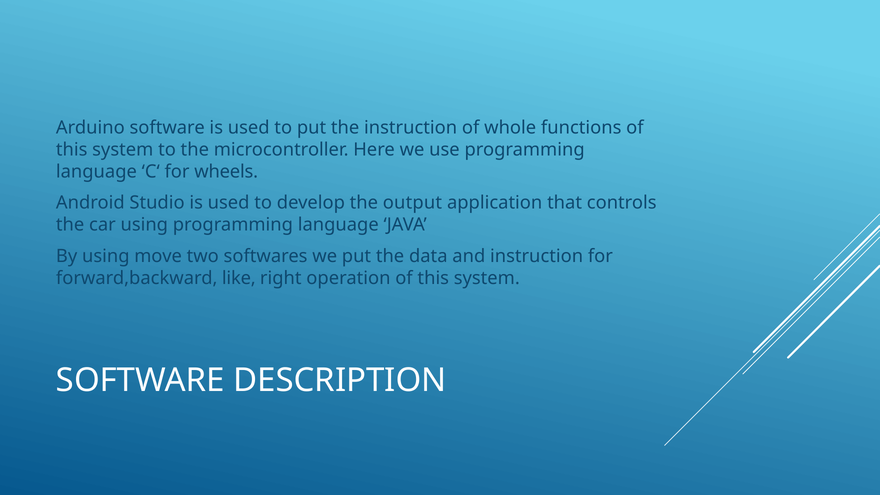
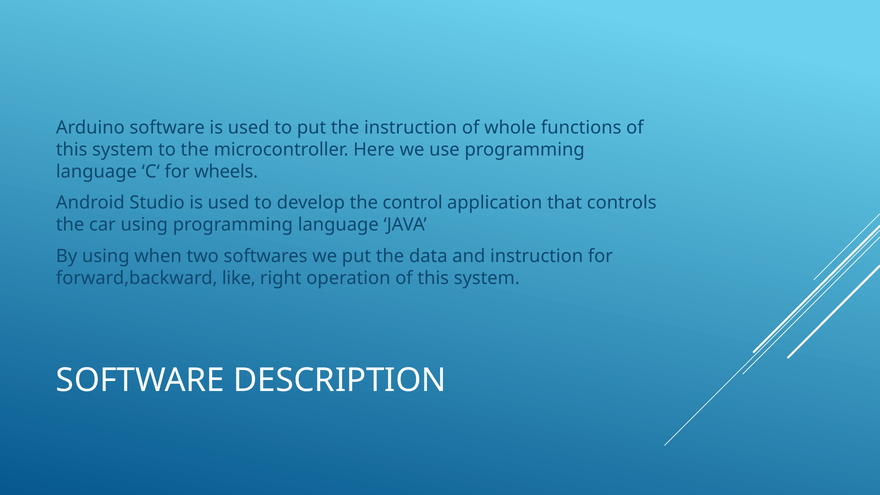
output: output -> control (413, 203)
move: move -> when (158, 256)
